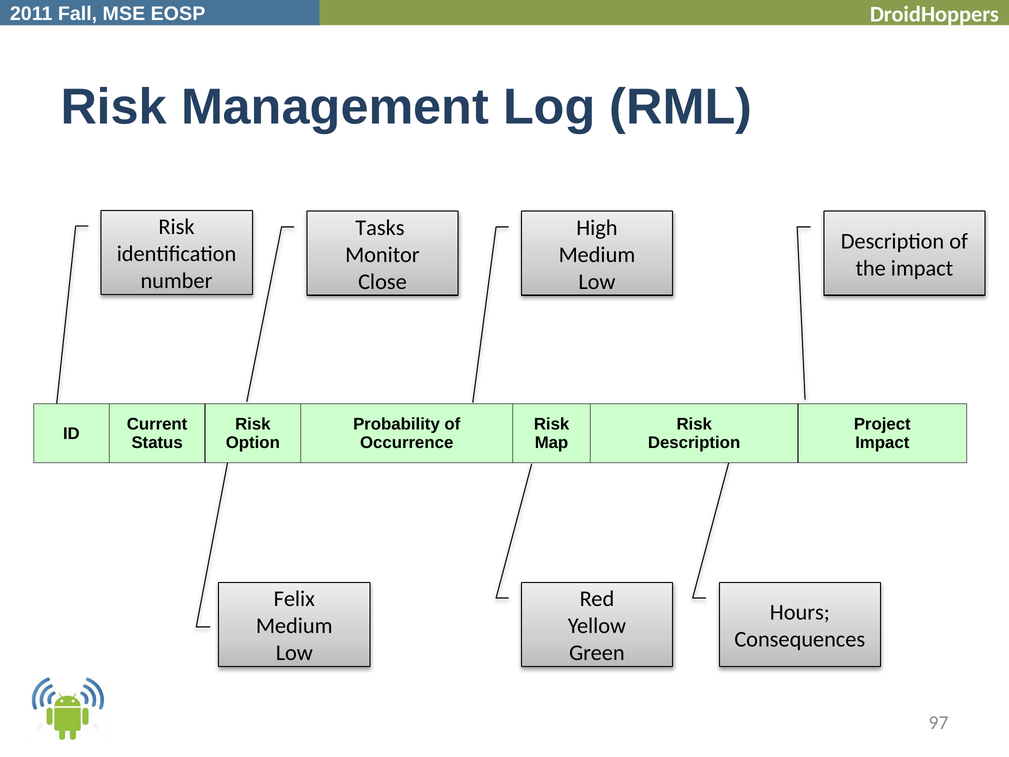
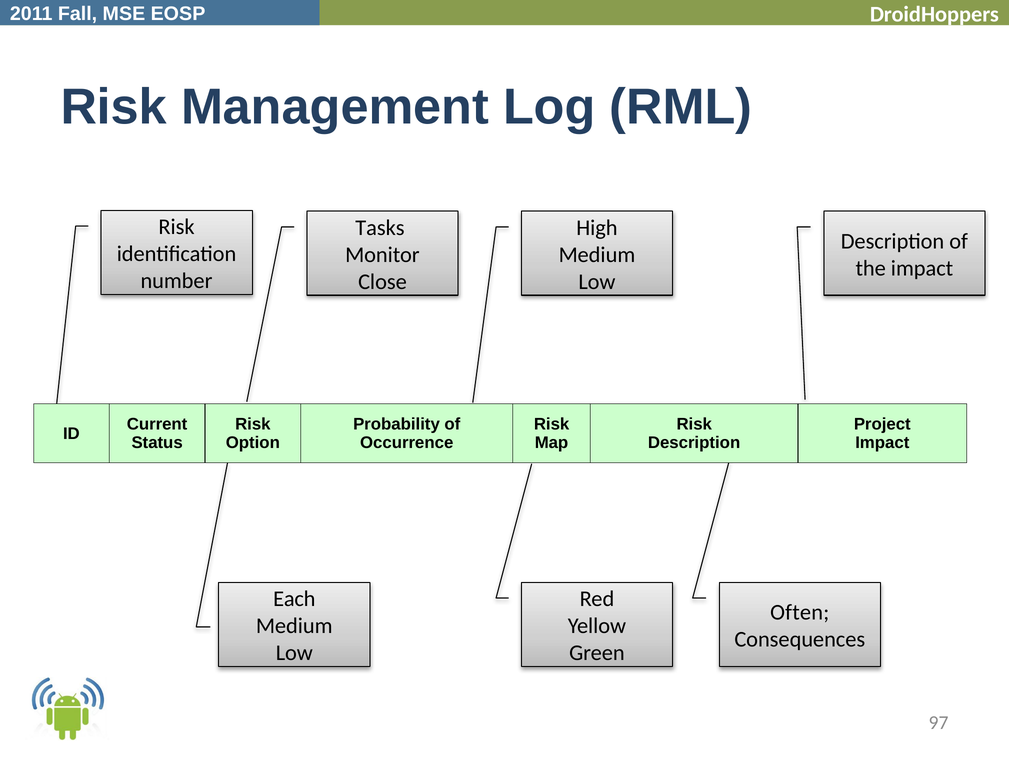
Felix: Felix -> Each (294, 599)
Hours: Hours -> Often (800, 612)
